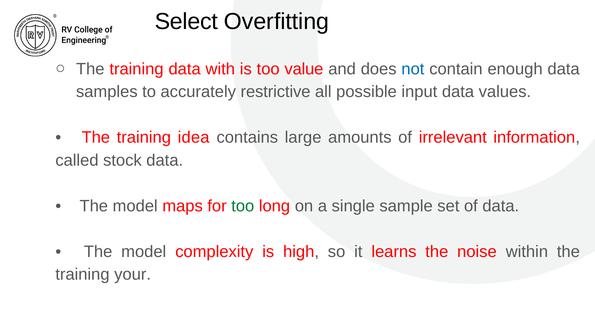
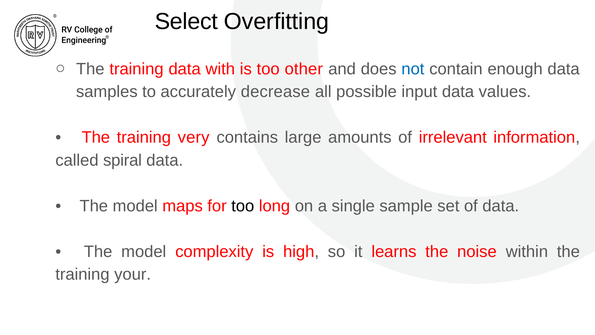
value: value -> other (304, 69)
restrictive: restrictive -> decrease (275, 92)
idea: idea -> very (194, 137)
stock: stock -> spiral (123, 160)
too colour: green -> black (243, 206)
